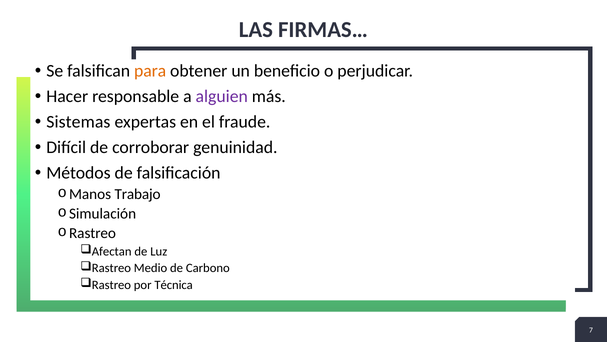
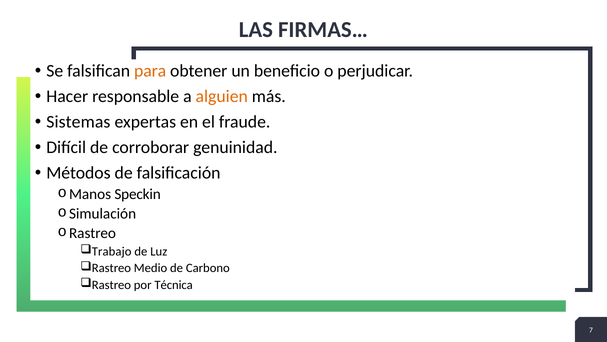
alguien colour: purple -> orange (222, 96)
Trabajo: Trabajo -> Speckin (138, 194)
Afectan: Afectan -> Trabajo (112, 251)
